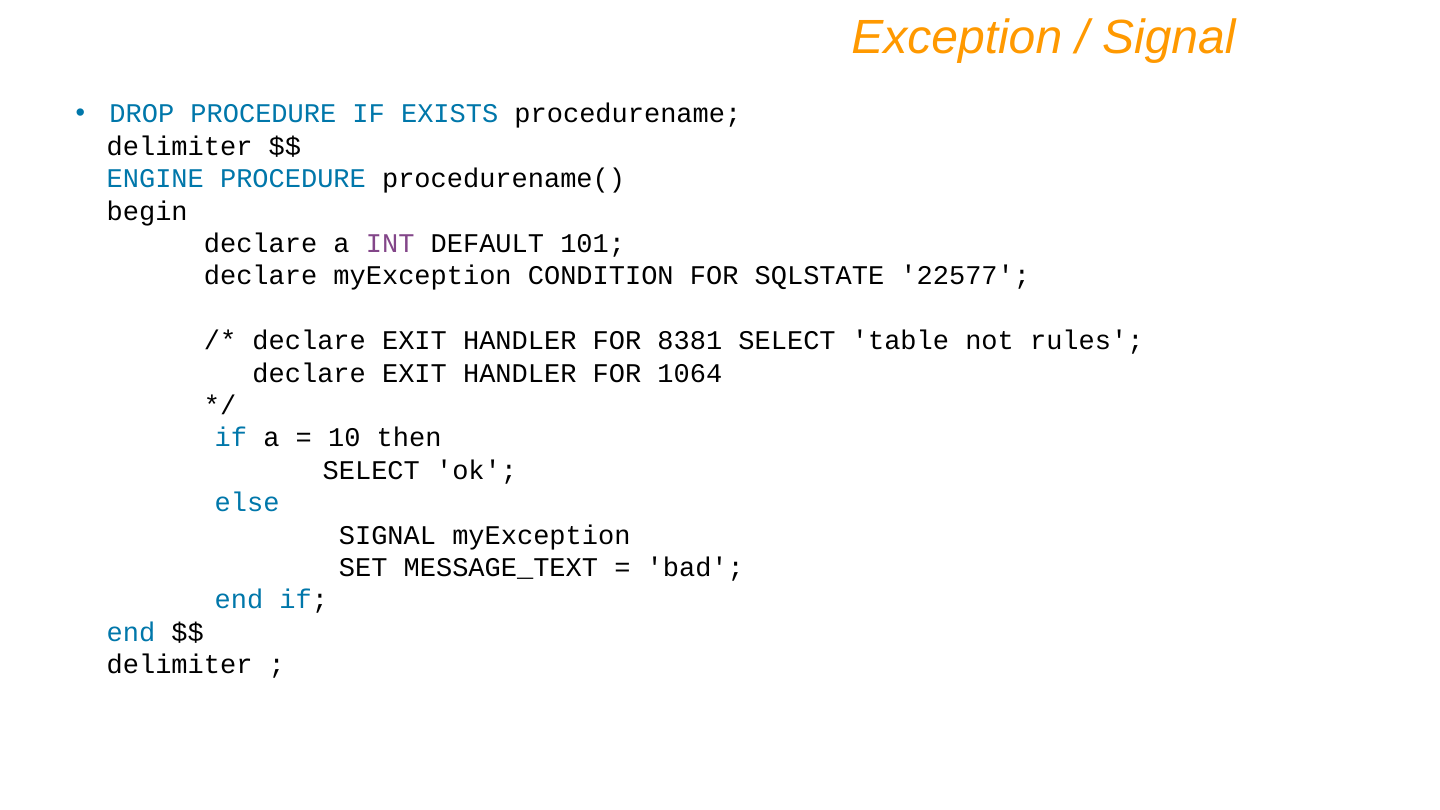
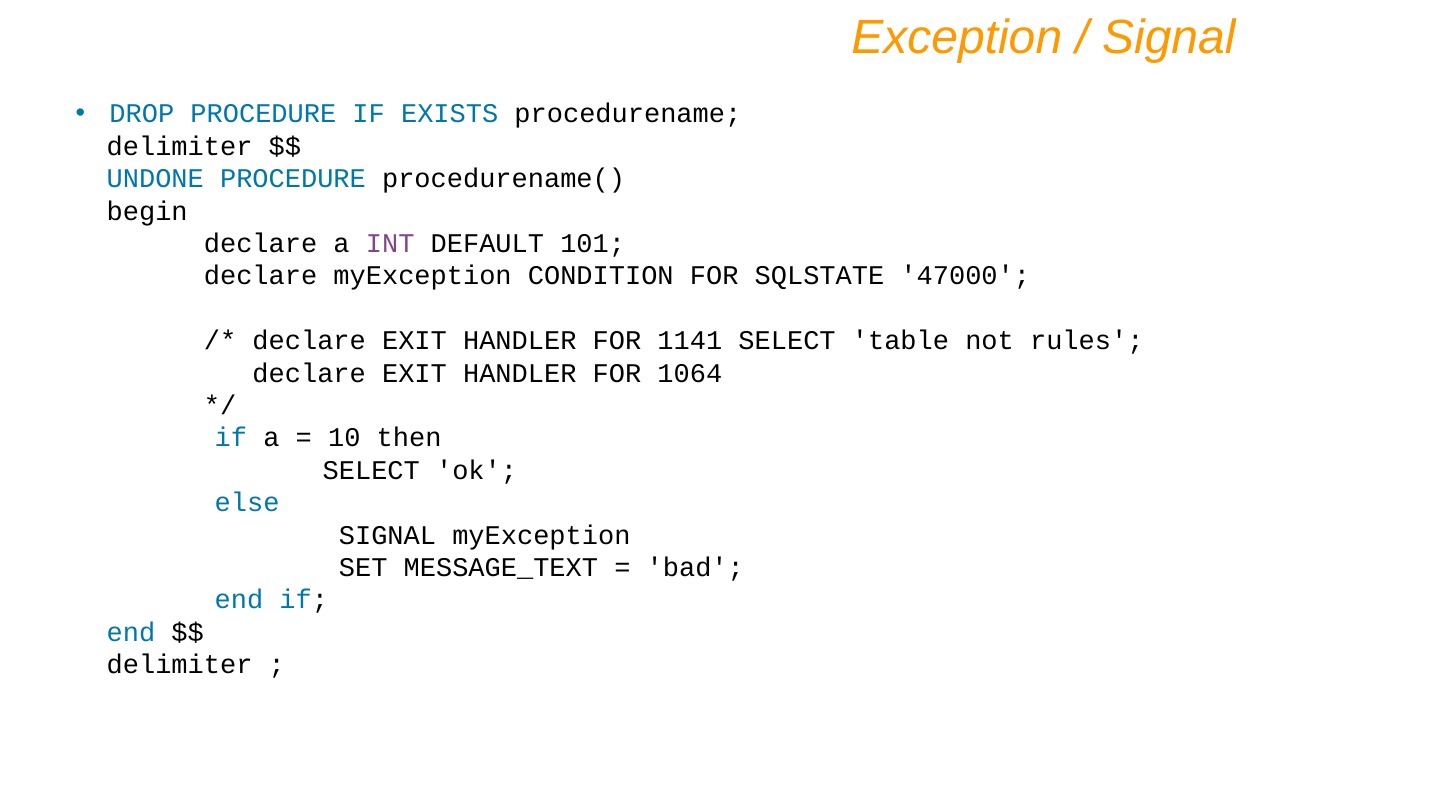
ENGINE: ENGINE -> UNDONE (155, 179)
22577: 22577 -> 47000 (965, 276)
8381: 8381 -> 1141 (690, 341)
